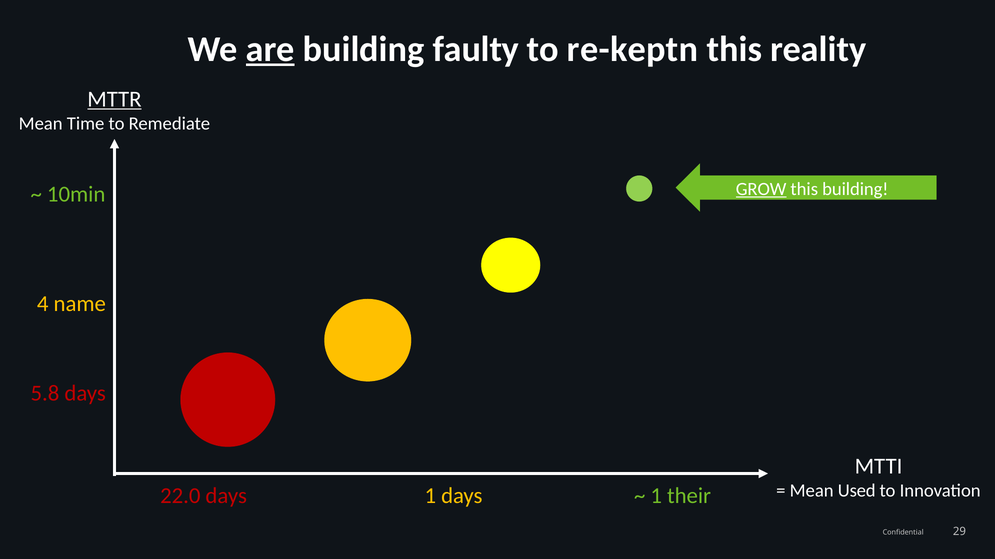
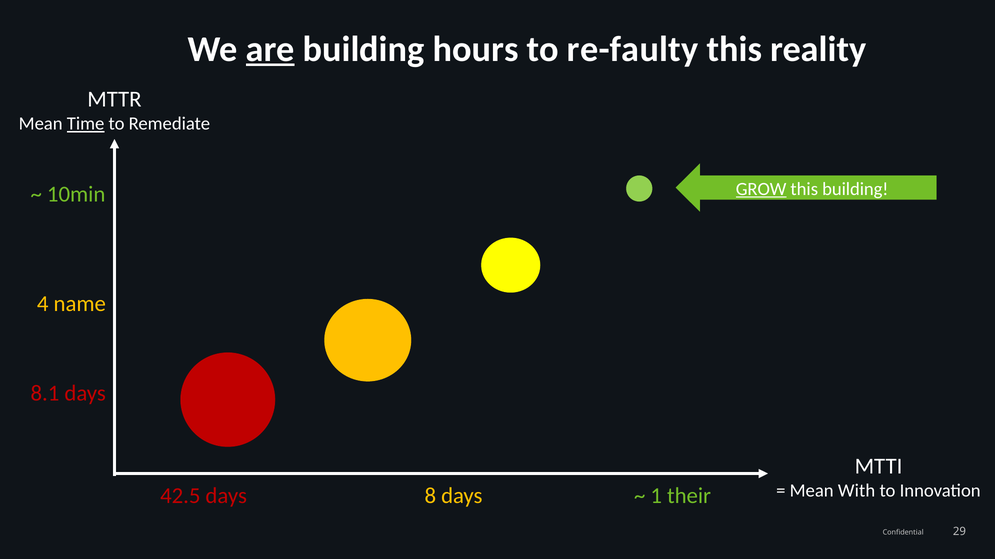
faulty: faulty -> hours (476, 49)
re-keptn: re-keptn -> re-faulty (633, 49)
MTTR underline: present -> none (114, 99)
Time underline: none -> present (86, 124)
5.8: 5.8 -> 8.1 (45, 394)
Used: Used -> With (857, 491)
22.0: 22.0 -> 42.5 (180, 496)
days 1: 1 -> 8 (430, 496)
